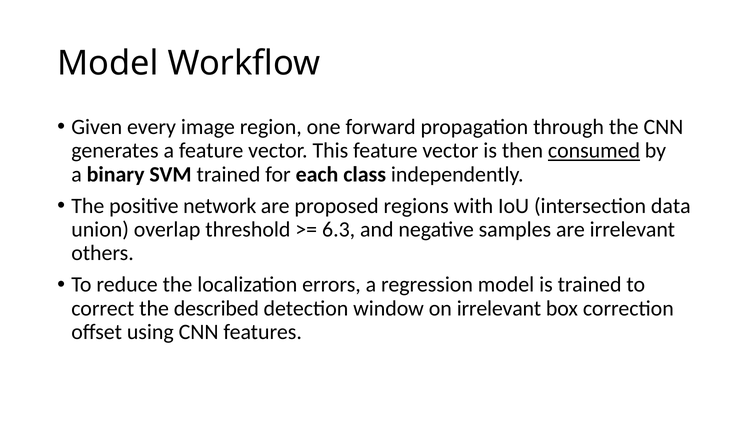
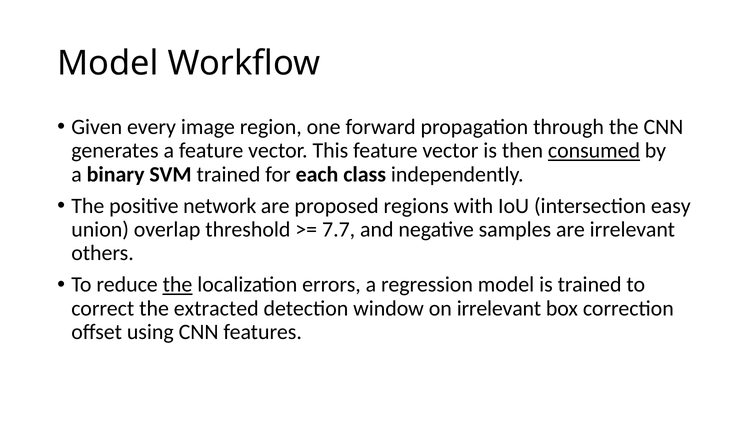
data: data -> easy (671, 206)
6.3: 6.3 -> 7.7 (339, 229)
the underline: none -> present (178, 284)
described: described -> extracted (216, 308)
